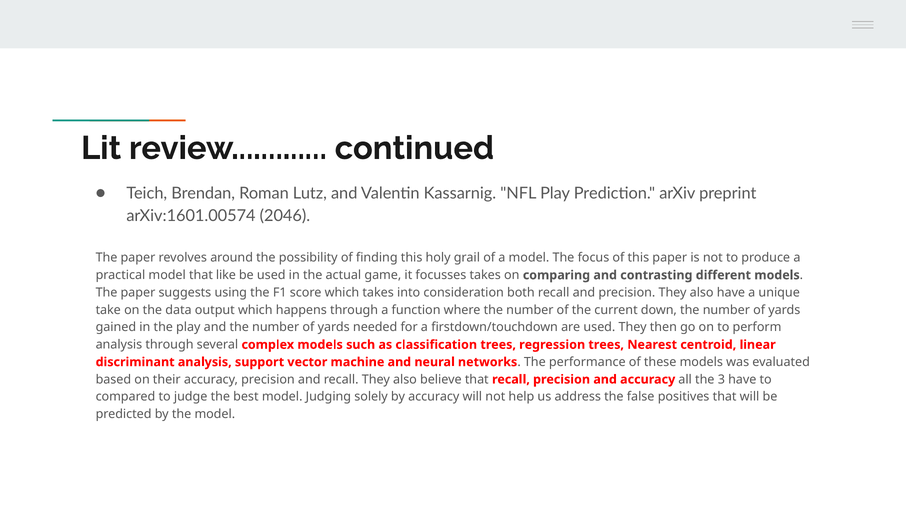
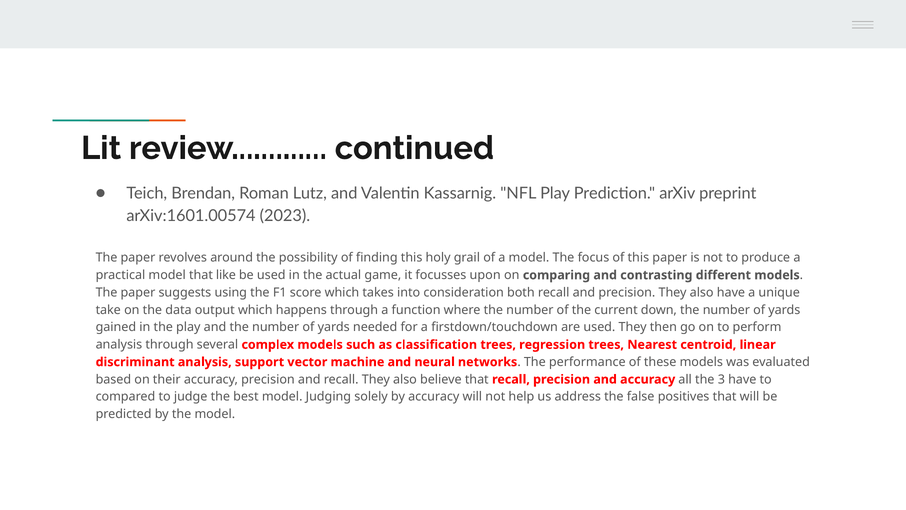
2046: 2046 -> 2023 (285, 216)
focusses takes: takes -> upon (485, 275)
